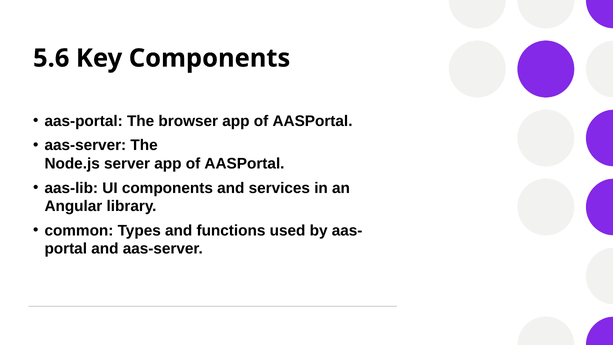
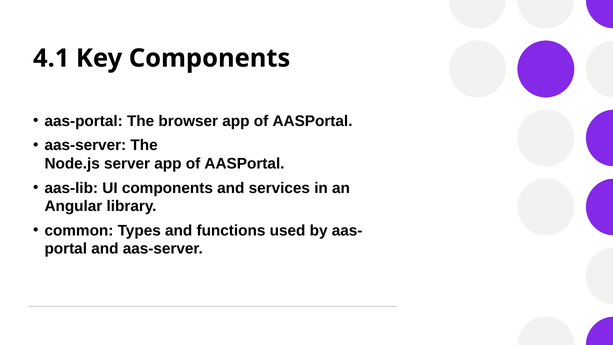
5.6: 5.6 -> 4.1 (51, 58)
